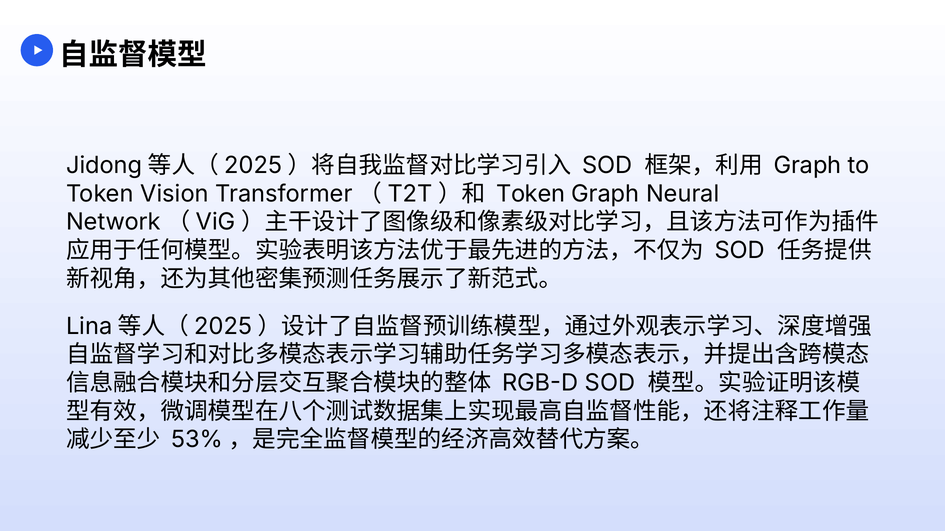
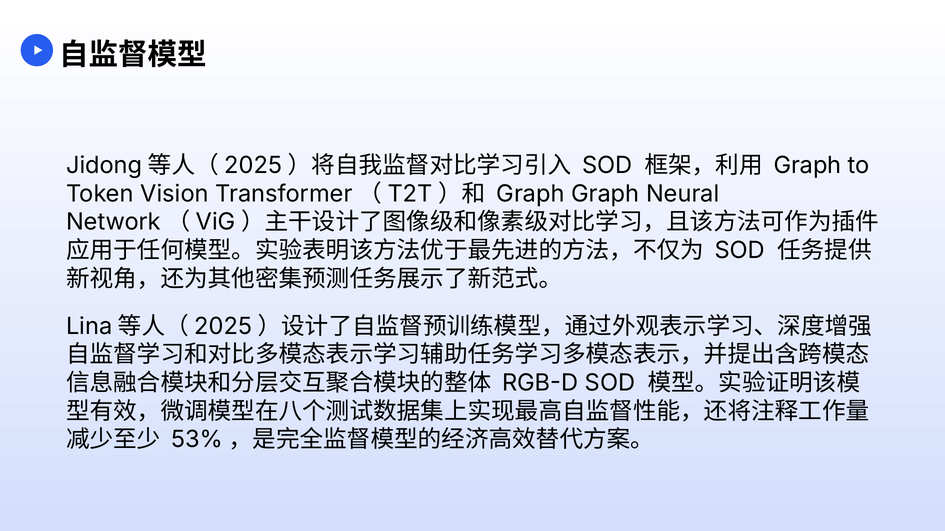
Token: Token -> Graph (530, 194)
